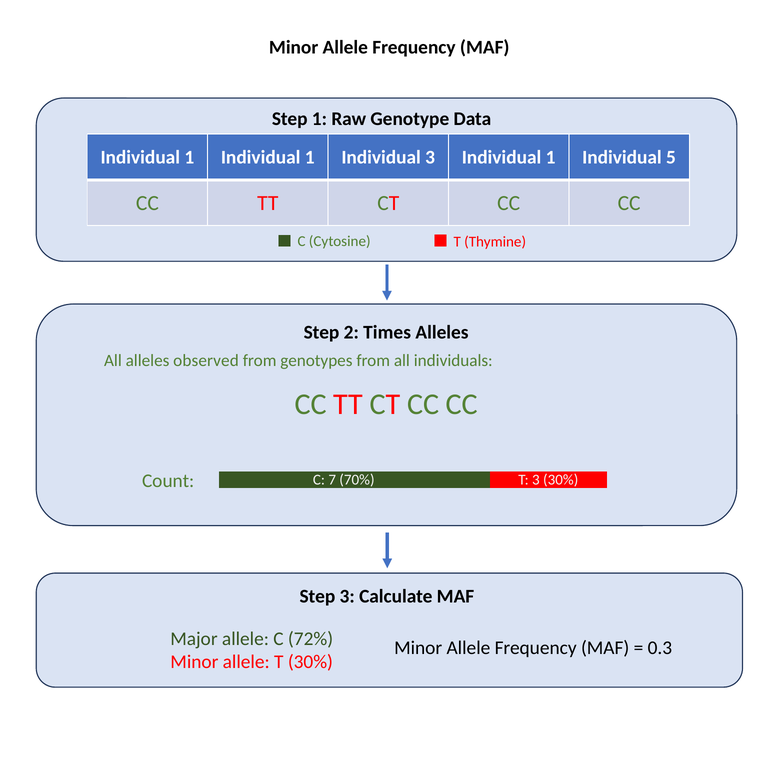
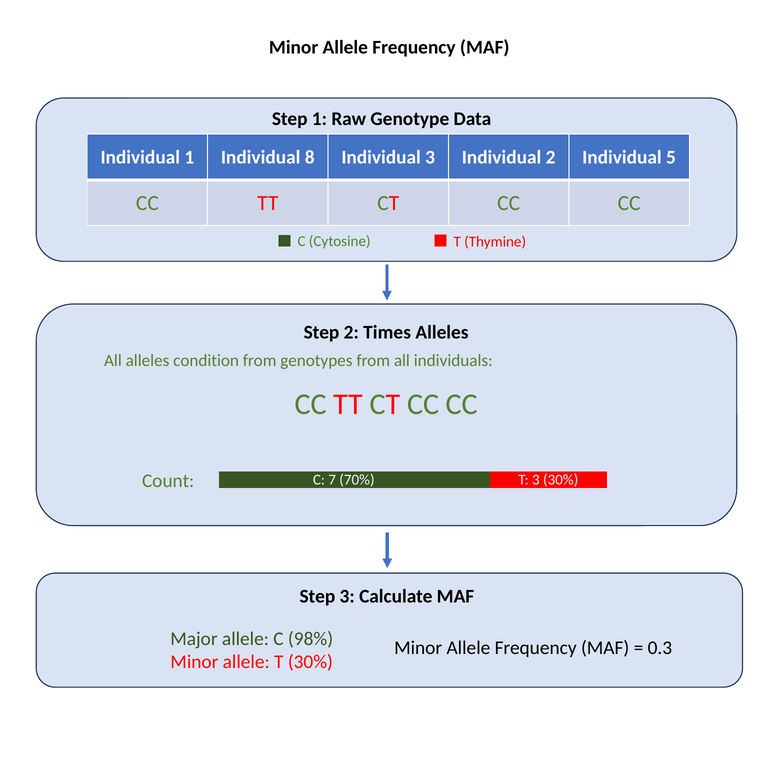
1 Individual 1: 1 -> 8 (310, 157)
3 Individual 1: 1 -> 2 (551, 157)
observed: observed -> condition (206, 361)
72%: 72% -> 98% (311, 639)
